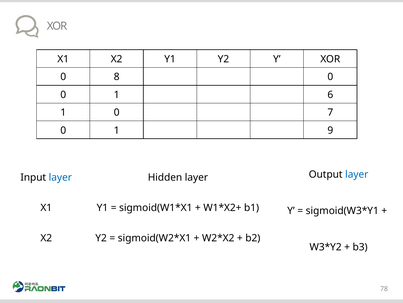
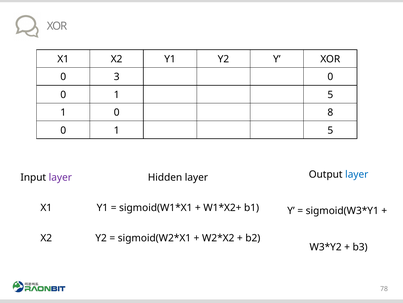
8: 8 -> 3 (117, 77)
6: 6 -> 5 (330, 95)
7: 7 -> 8 (330, 112)
9: 9 -> 5 (330, 130)
layer colour: blue -> purple (60, 177)
